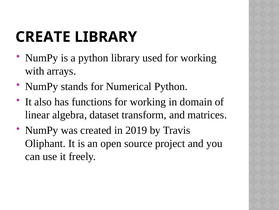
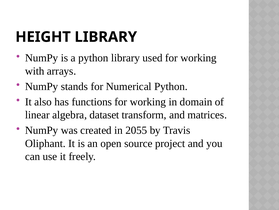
CREATE: CREATE -> HEIGHT (43, 37)
2019: 2019 -> 2055 (136, 130)
